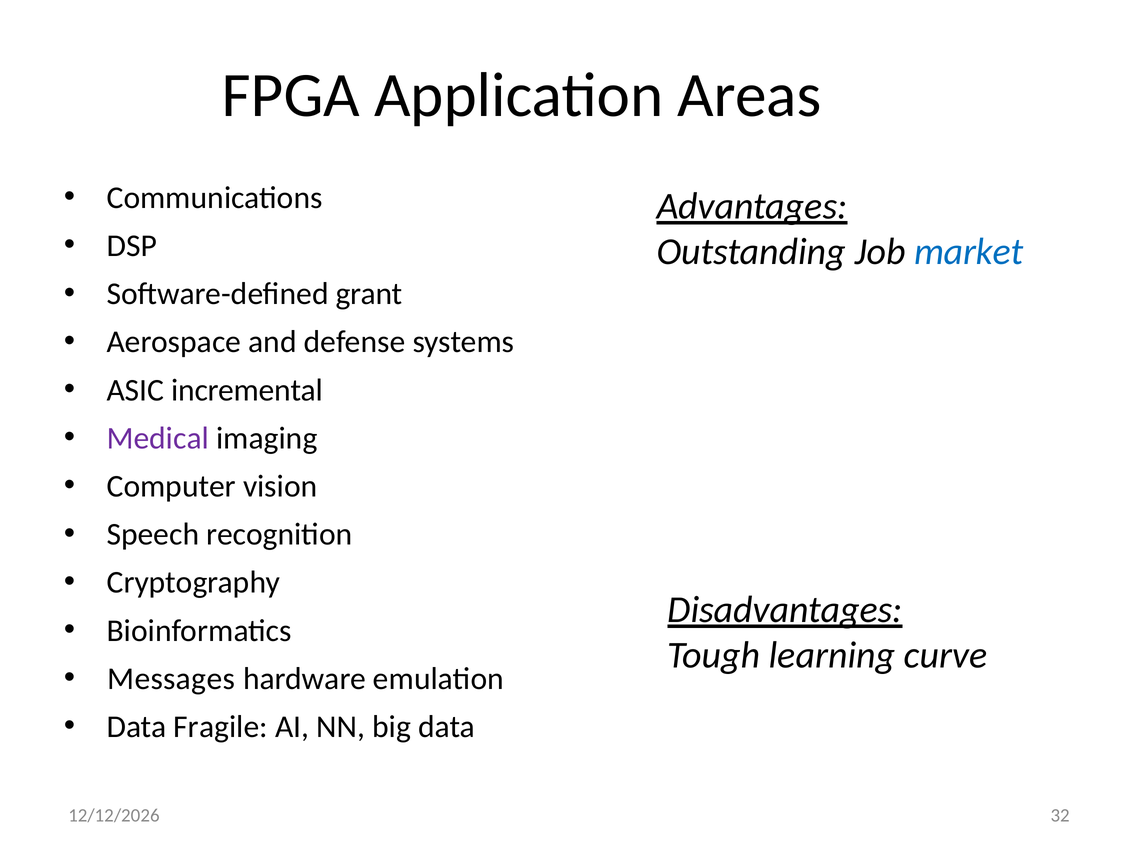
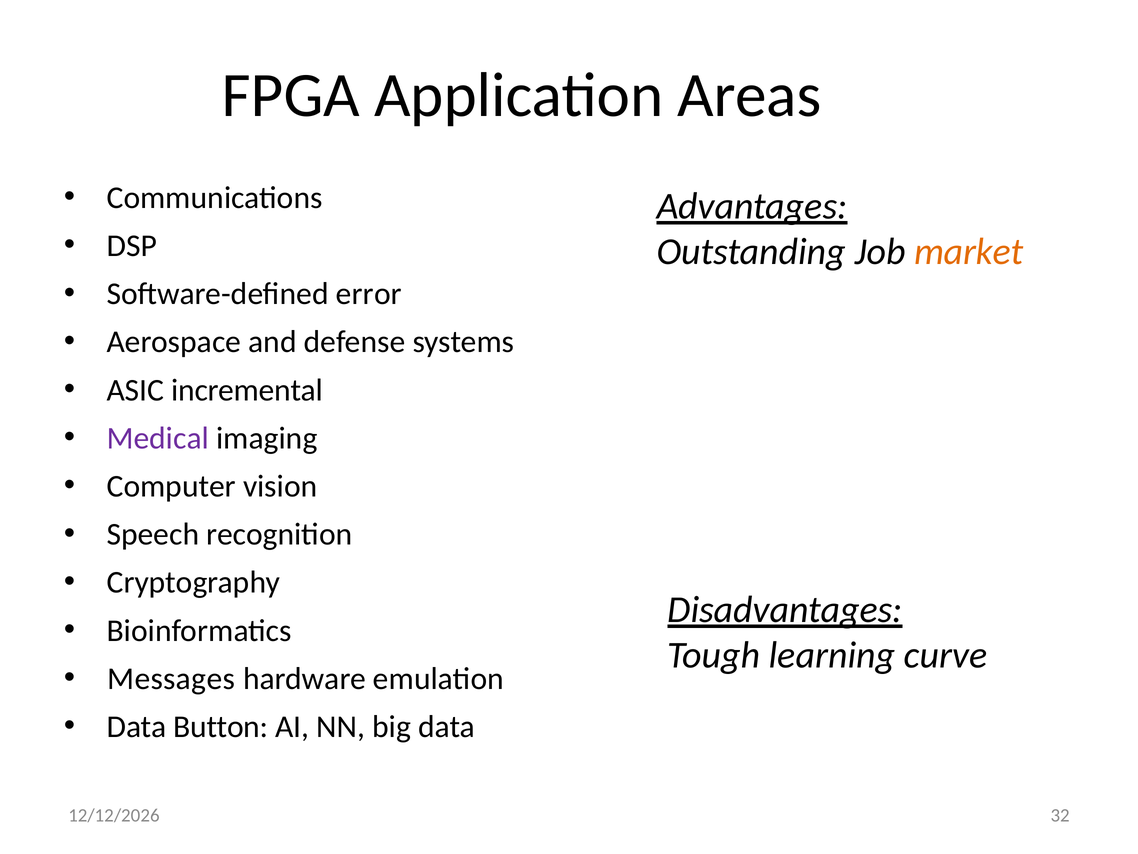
market colour: blue -> orange (969, 252)
grant: grant -> error (369, 294)
Fragile: Fragile -> Button (221, 726)
